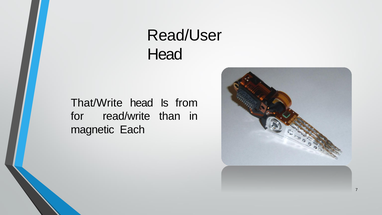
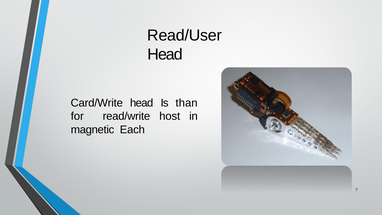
That/Write: That/Write -> Card/Write (97, 103)
from: from -> than (187, 103)
than: than -> host (170, 116)
